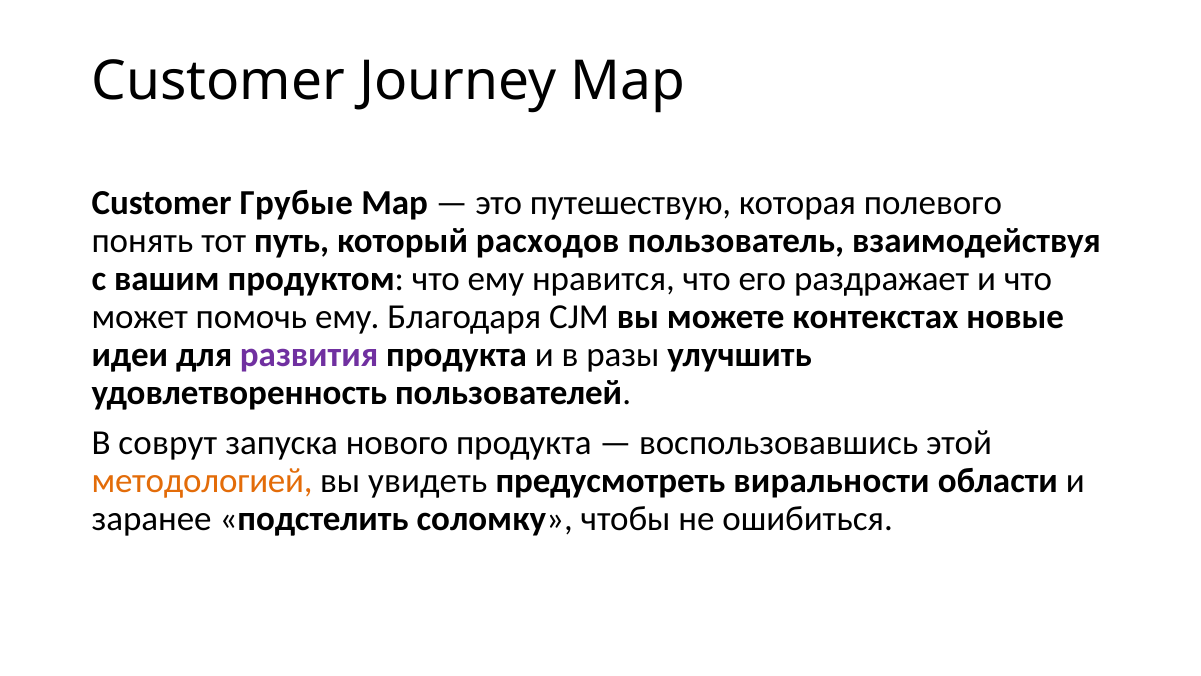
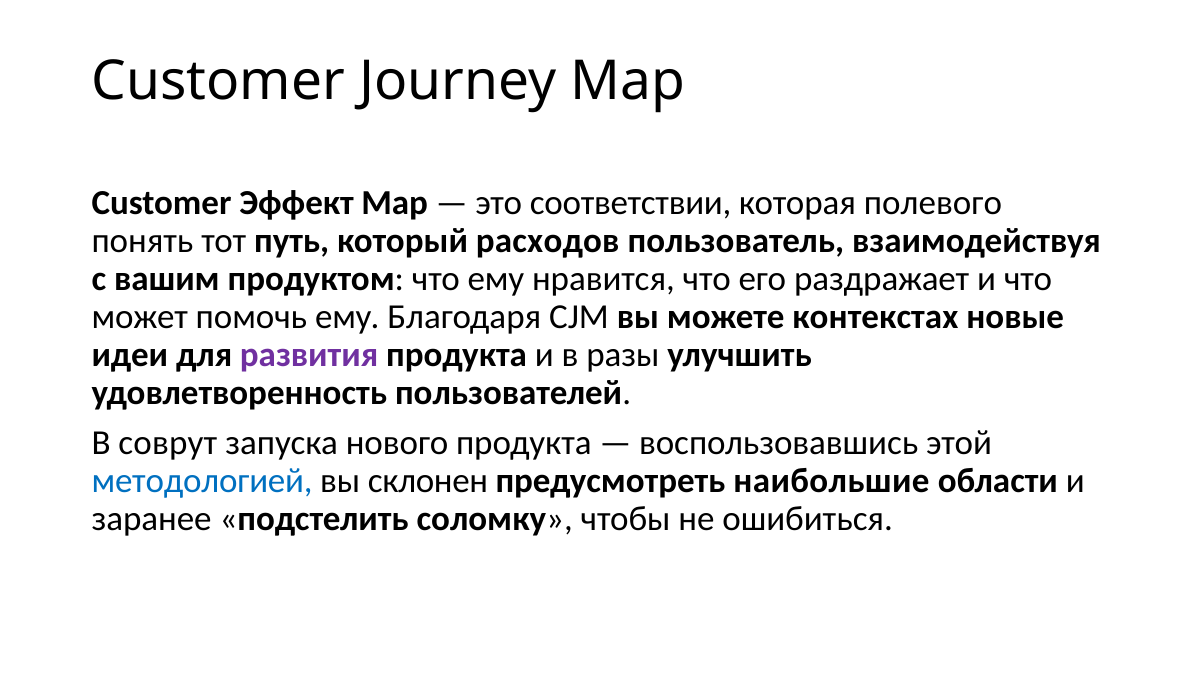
Грубые: Грубые -> Эффект (296, 203)
путешествую: путешествую -> соответствии (631, 203)
методологией colour: orange -> blue (202, 480)
увидеть: увидеть -> склонен (428, 480)
виральности: виральности -> наибольшие (831, 480)
